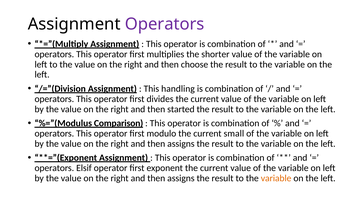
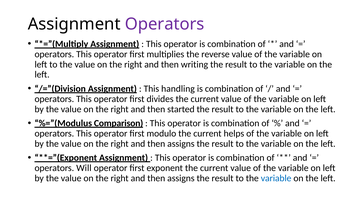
shorter: shorter -> reverse (215, 54)
choose: choose -> writing (195, 64)
small: small -> helps (234, 133)
Elsif: Elsif -> Will (84, 168)
variable colour: orange -> blue (276, 178)
